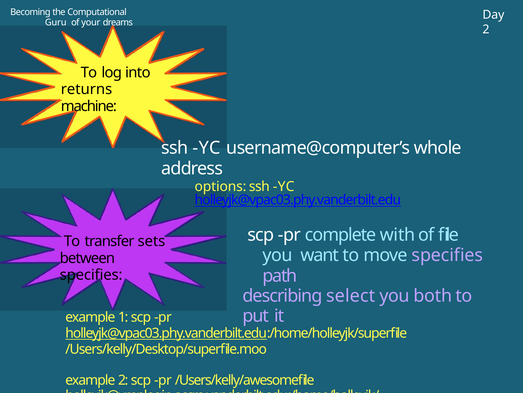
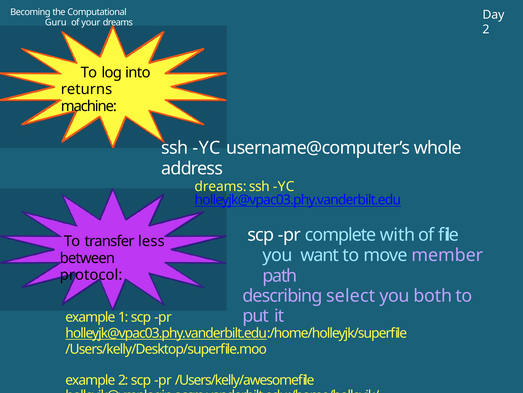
options: options -> dreams (221, 186)
sets: sets -> less (151, 241)
move specifies: specifies -> member (447, 255)
specifies: specifies -> protocol (91, 275)
